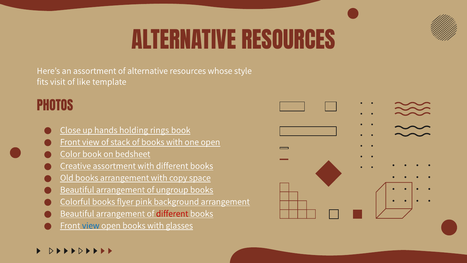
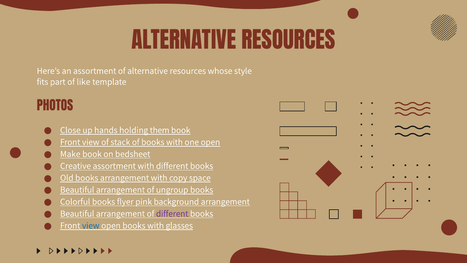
visit: visit -> part (58, 82)
rings: rings -> them (160, 130)
Color: Color -> Make (70, 154)
different colour: red -> purple (172, 213)
